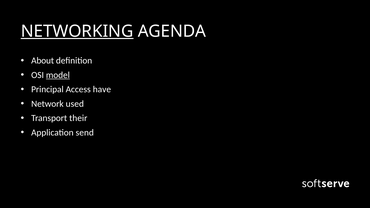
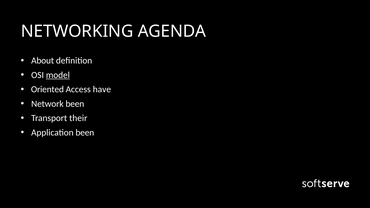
NETWORKING underline: present -> none (77, 31)
Principal: Principal -> Oriented (47, 89)
Network used: used -> been (75, 104)
Application send: send -> been (85, 133)
